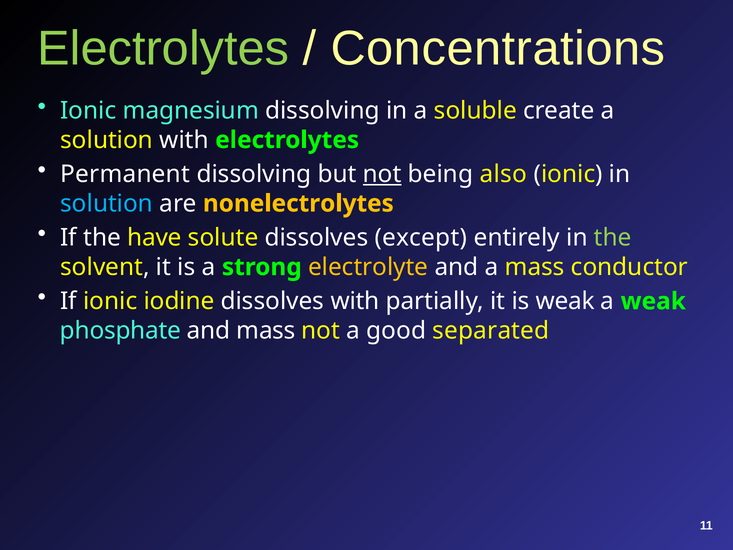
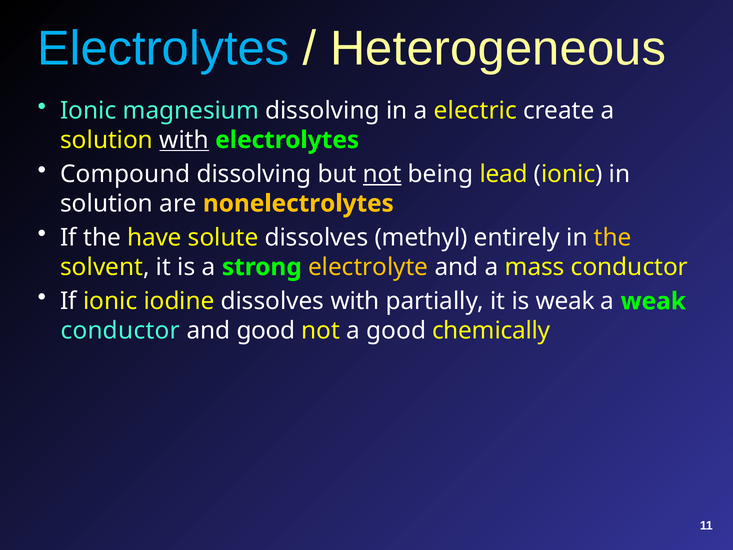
Electrolytes colour: light green -> light blue (163, 48)
Concentrations: Concentrations -> Heterogeneous (498, 48)
soluble: soluble -> electric (475, 111)
with underline: none -> present (184, 140)
Permanent: Permanent -> Compound (125, 174)
also: also -> lead (504, 174)
solution colour: light blue -> white (107, 203)
except: except -> methyl (421, 238)
the colour: light green -> yellow (613, 238)
phosphate: phosphate -> conductor (120, 330)
and mass: mass -> good (266, 330)
separated: separated -> chemically (491, 330)
